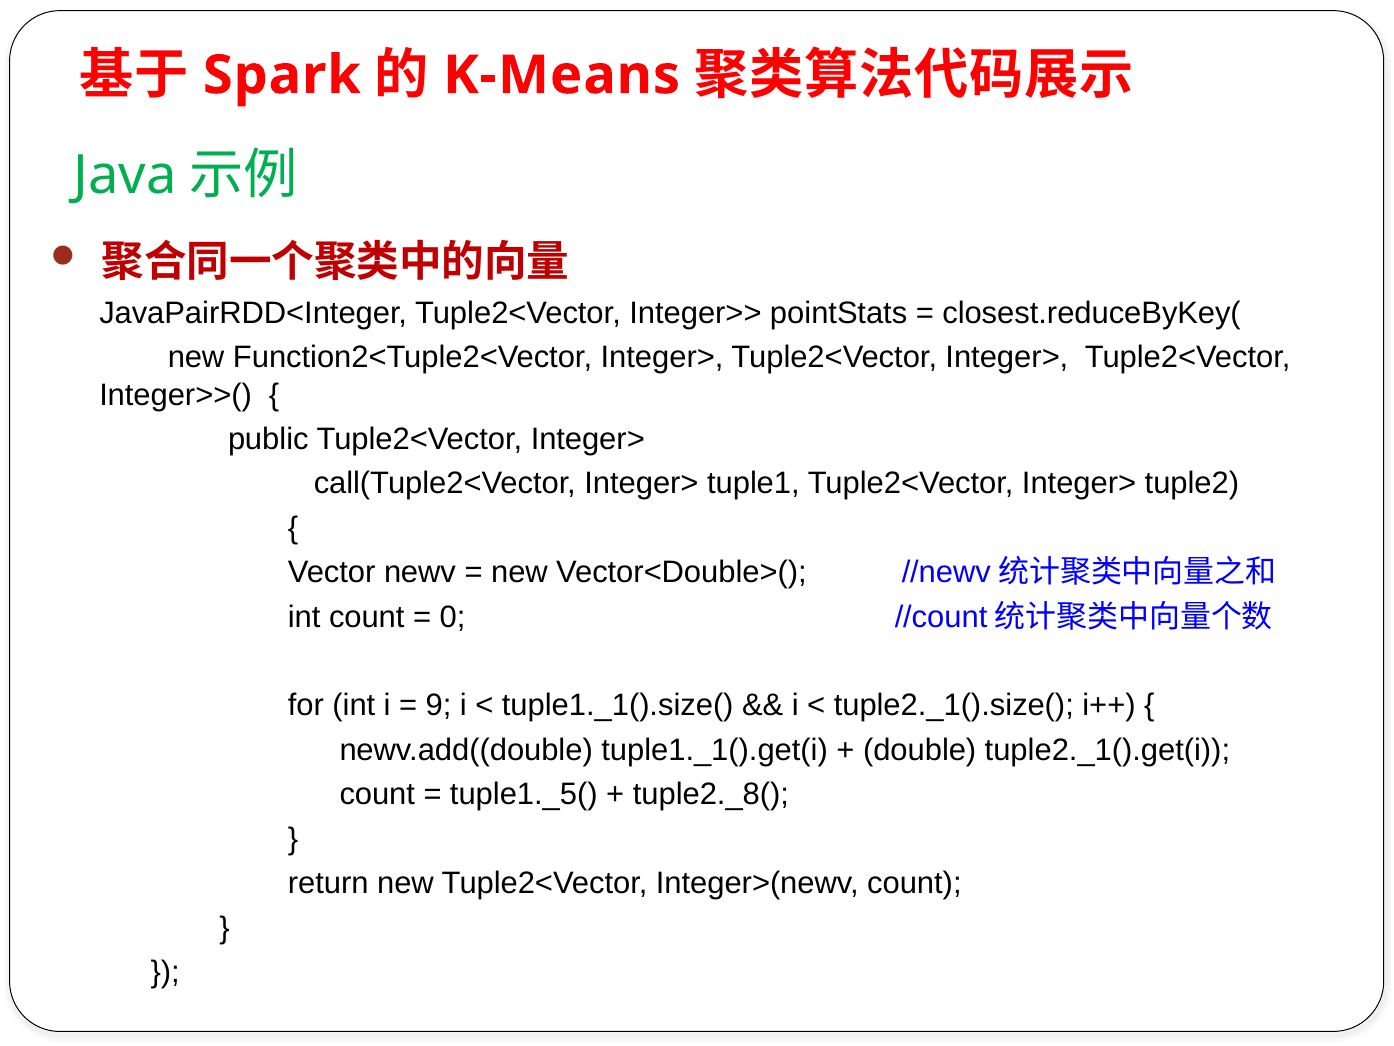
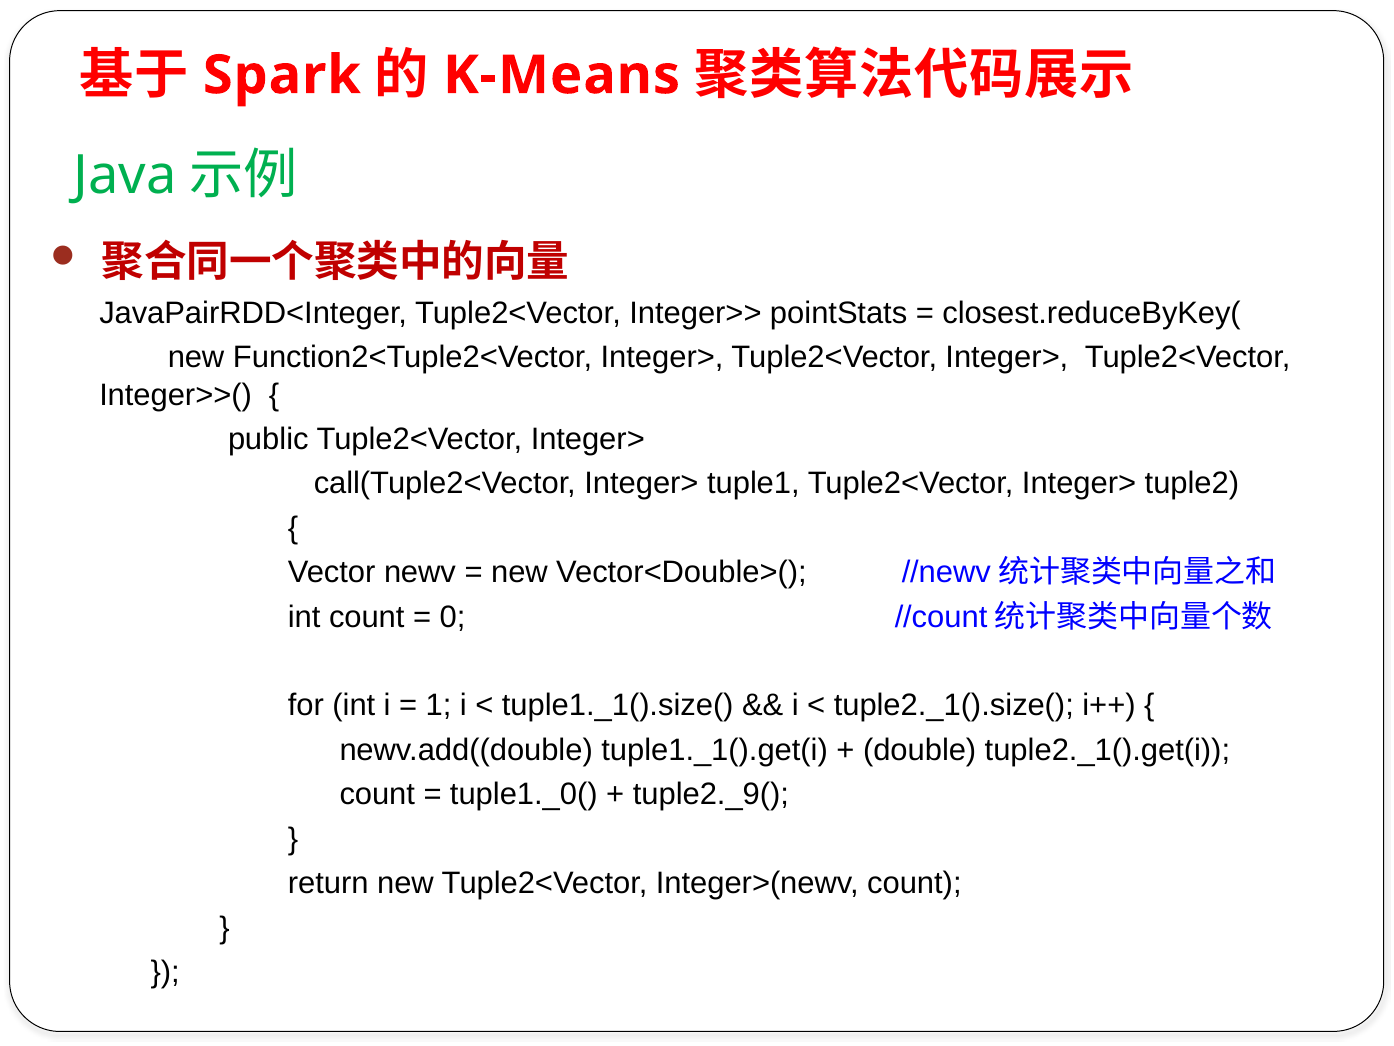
9: 9 -> 1 (439, 705)
tuple1._5(: tuple1._5( -> tuple1._0( (524, 794)
tuple2._8(: tuple2._8( -> tuple2._9( (711, 794)
